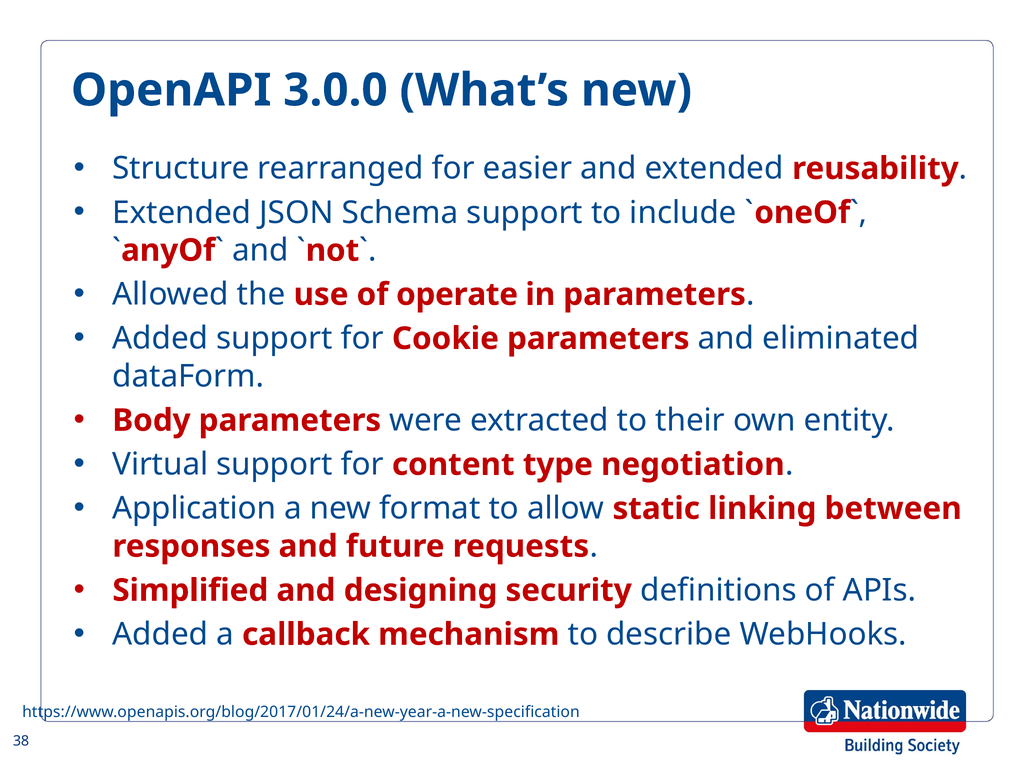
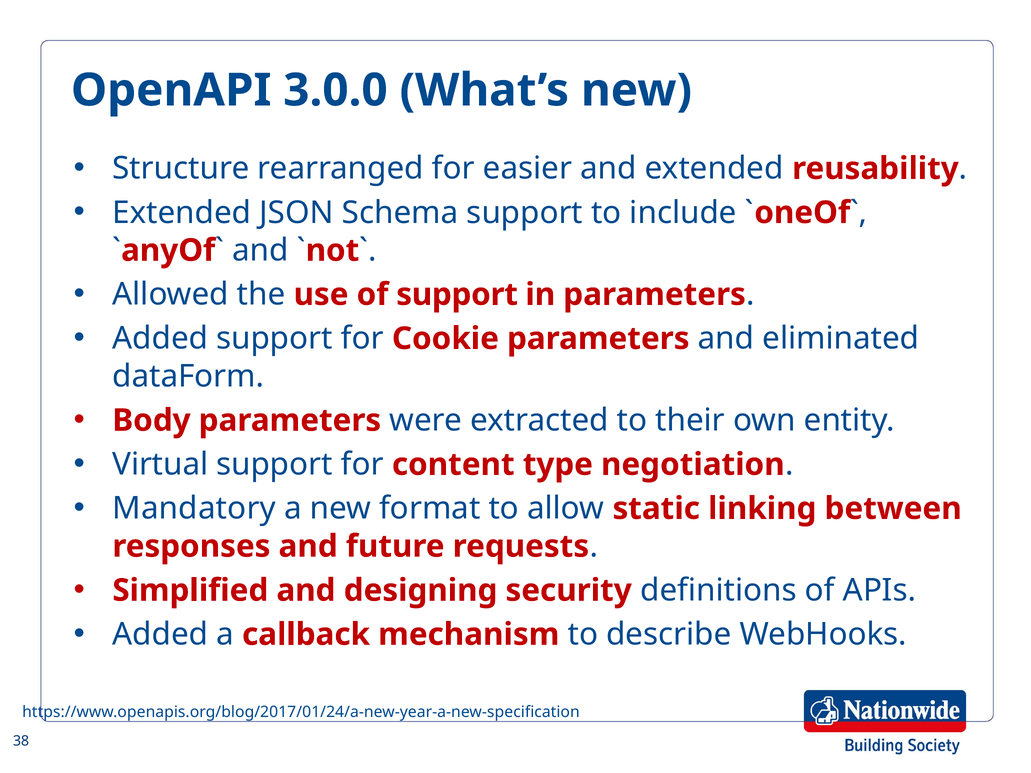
of operate: operate -> support (457, 295)
Application: Application -> Mandatory (194, 509)
